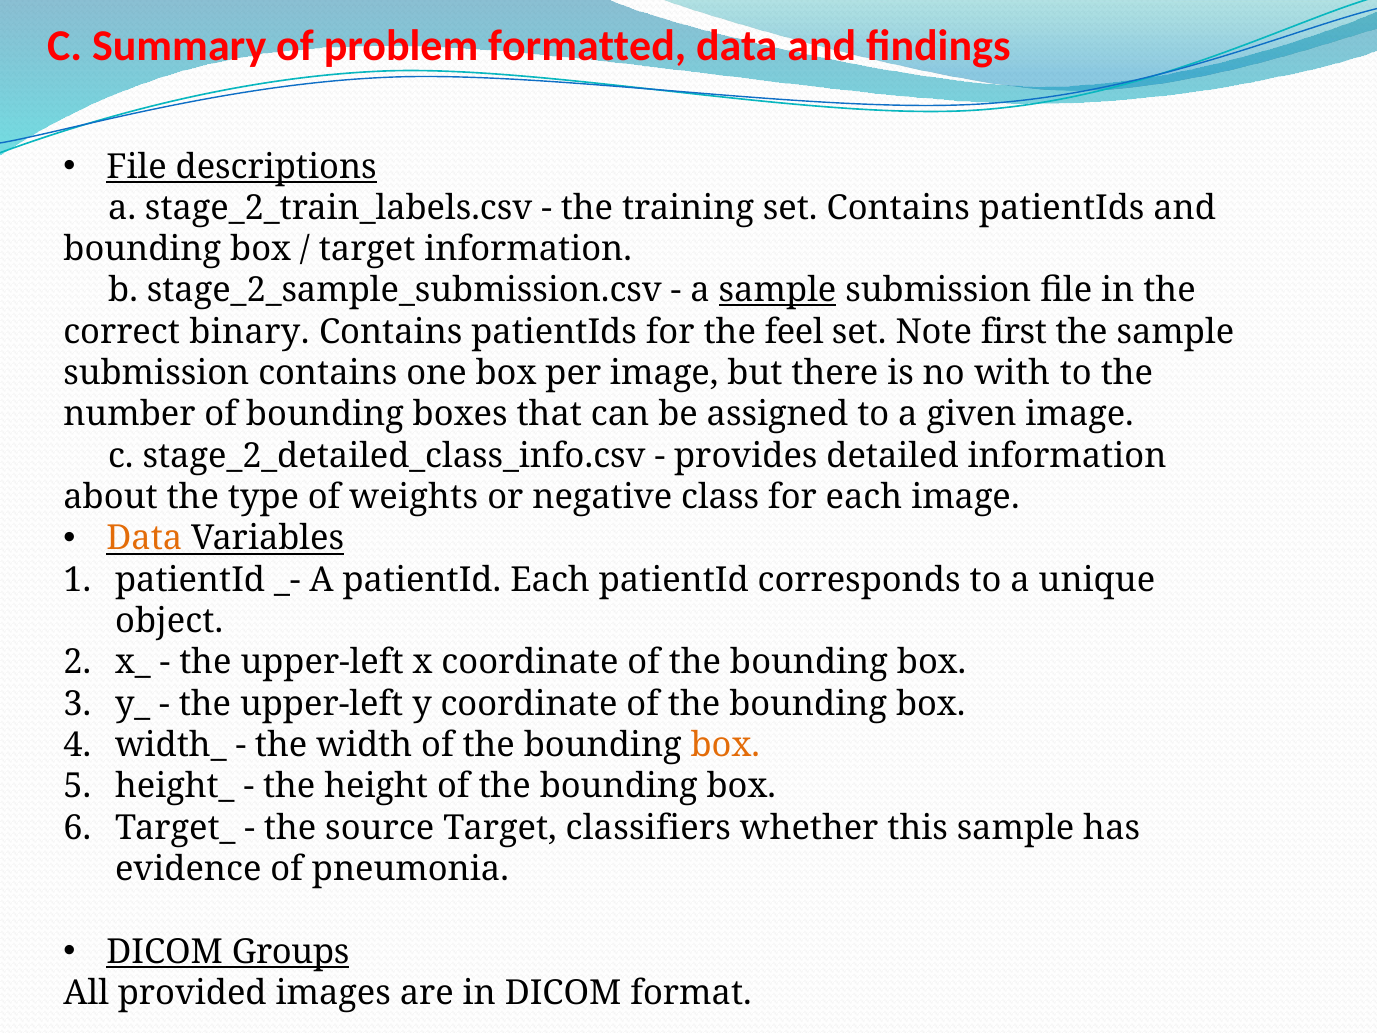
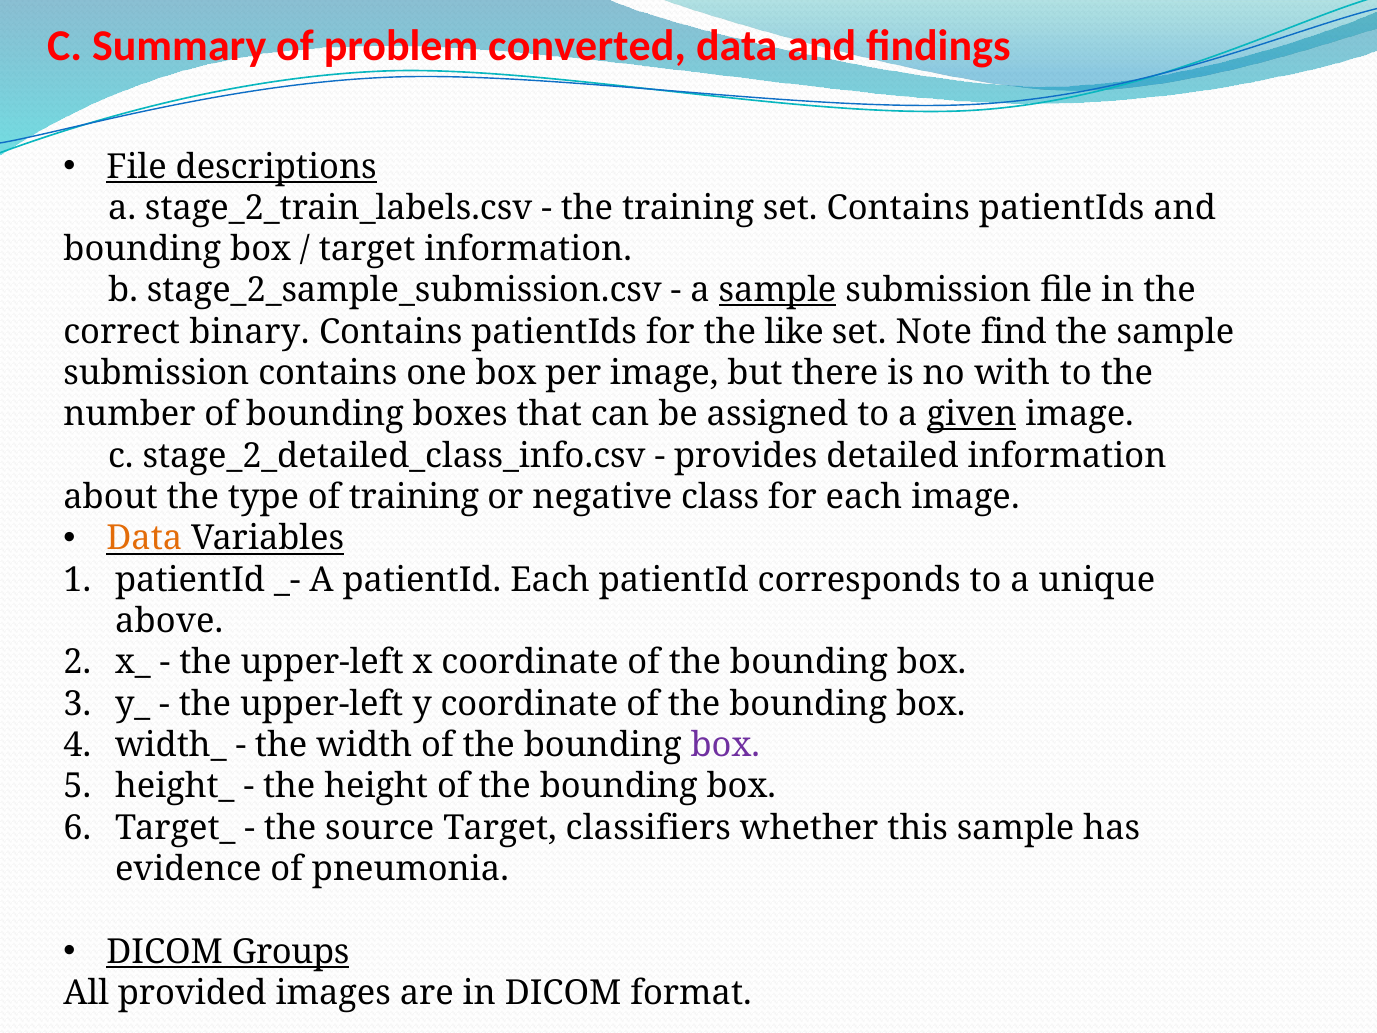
formatted: formatted -> converted (587, 46)
feel: feel -> like (794, 332)
first: first -> find (1014, 332)
given underline: none -> present (972, 414)
of weights: weights -> training (414, 497)
object: object -> above (169, 621)
box colour: orange -> purple (725, 745)
